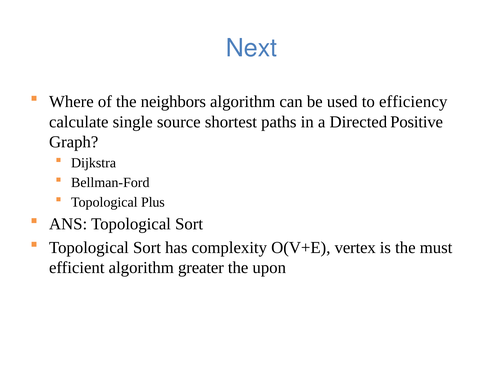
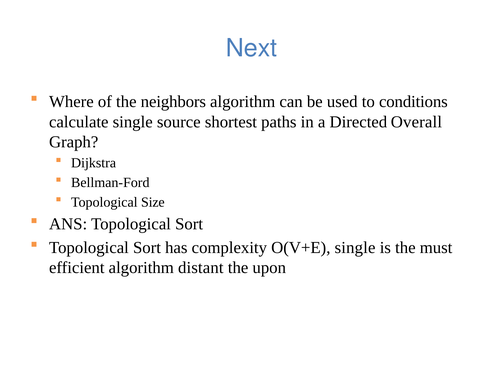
efficiency: efficiency -> conditions (413, 102)
Positive: Positive -> Overall (416, 122)
Plus: Plus -> Size (153, 202)
O(V+E vertex: vertex -> single (355, 248)
greater: greater -> distant (201, 268)
